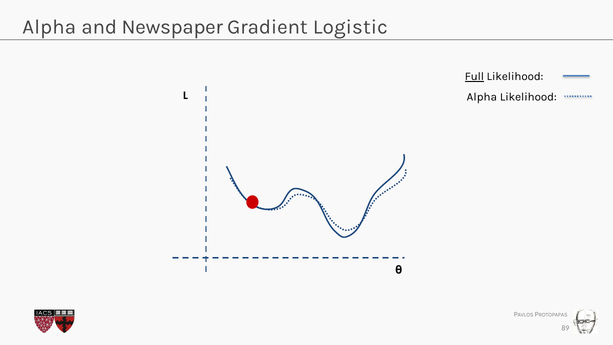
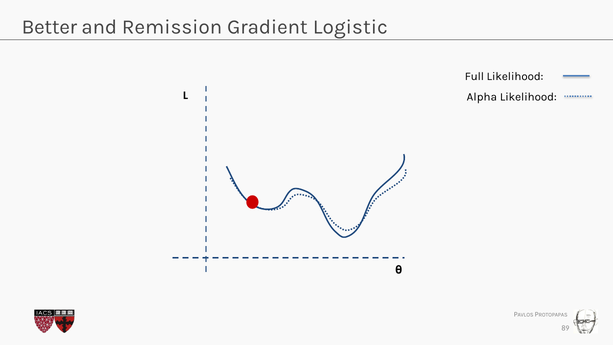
Alpha: Alpha -> Better (49, 27)
Newspaper: Newspaper -> Remission (172, 27)
Full underline: present -> none (474, 76)
